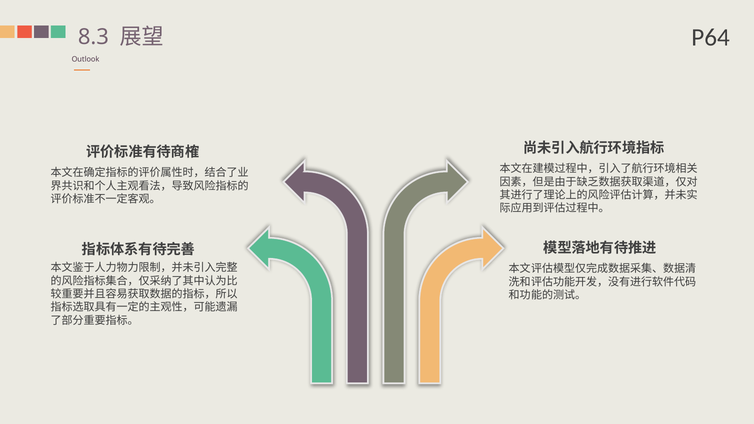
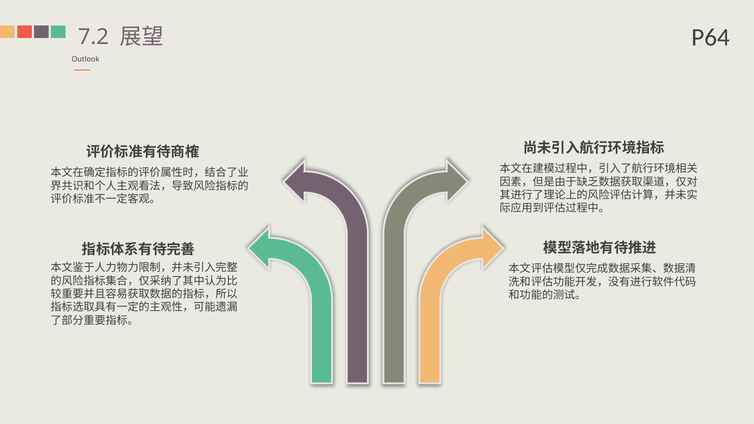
8.3: 8.3 -> 7.2 (93, 37)
